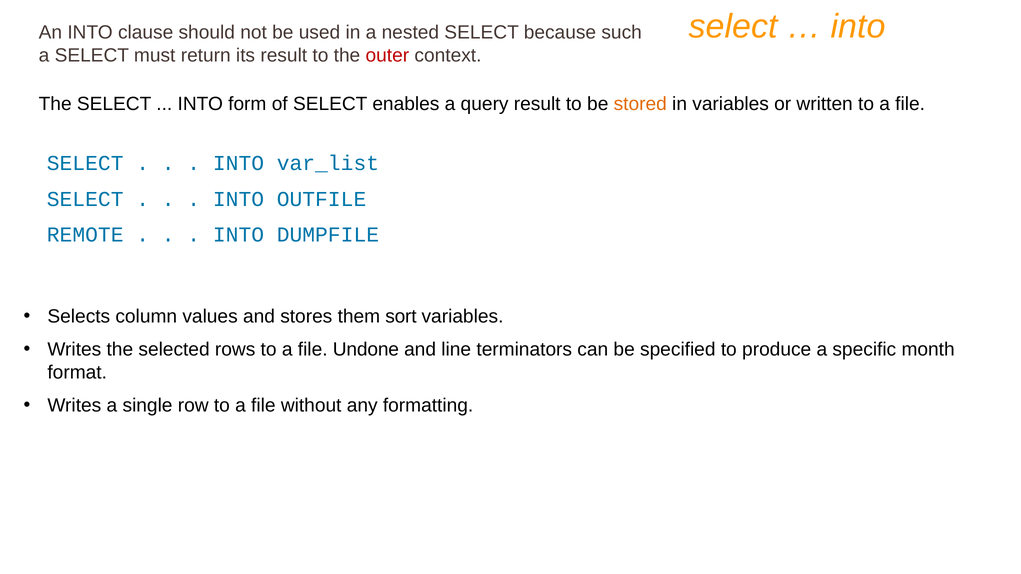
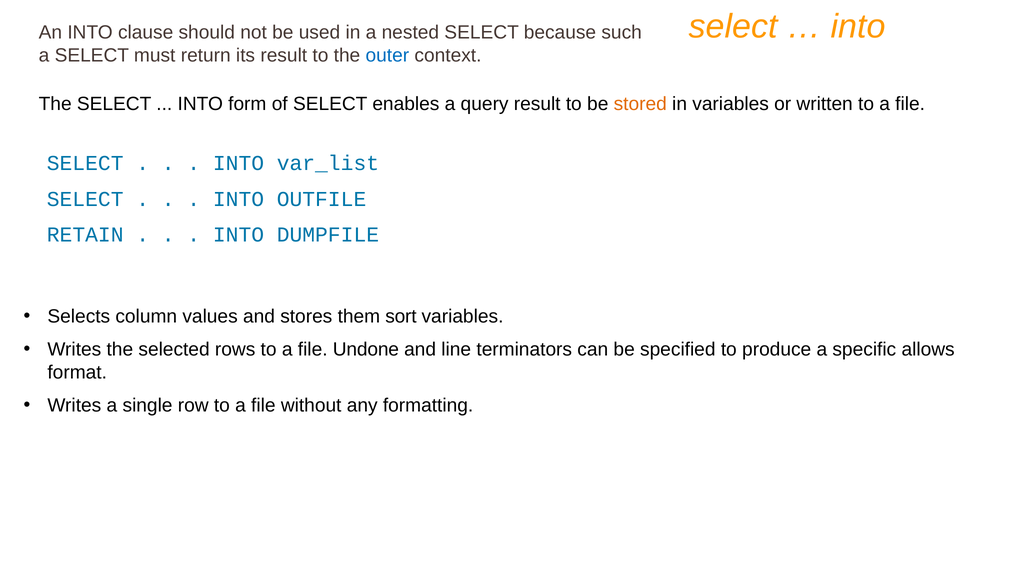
outer colour: red -> blue (387, 56)
REMOTE: REMOTE -> RETAIN (85, 235)
month: month -> allows (928, 350)
